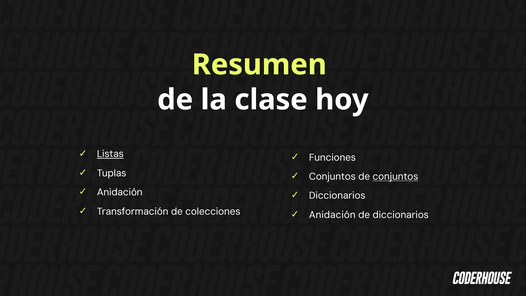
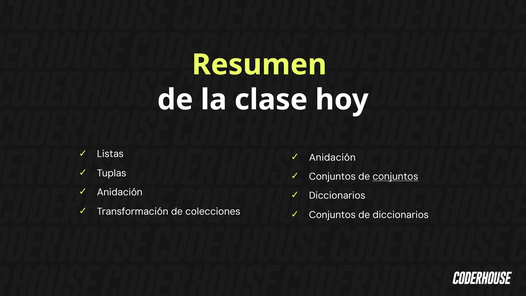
Listas underline: present -> none (110, 154)
Funciones: Funciones -> Anidación (332, 157)
Anidación: Anidación -> Conjuntos (332, 215)
